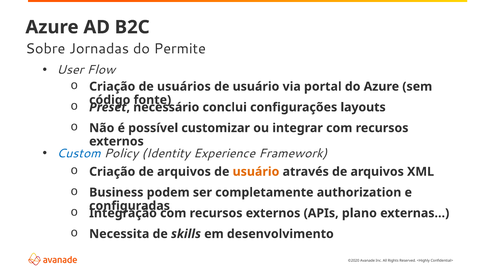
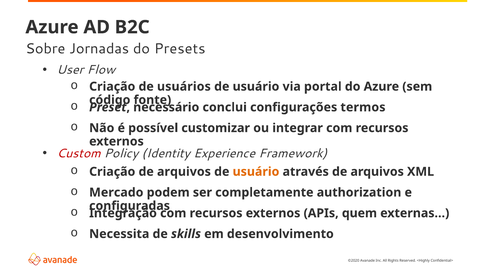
Permite: Permite -> Presets (180, 49)
layouts: layouts -> termos (363, 107)
Custom colour: blue -> red (79, 153)
Business: Business -> Mercado (116, 192)
plano: plano -> quem (359, 213)
